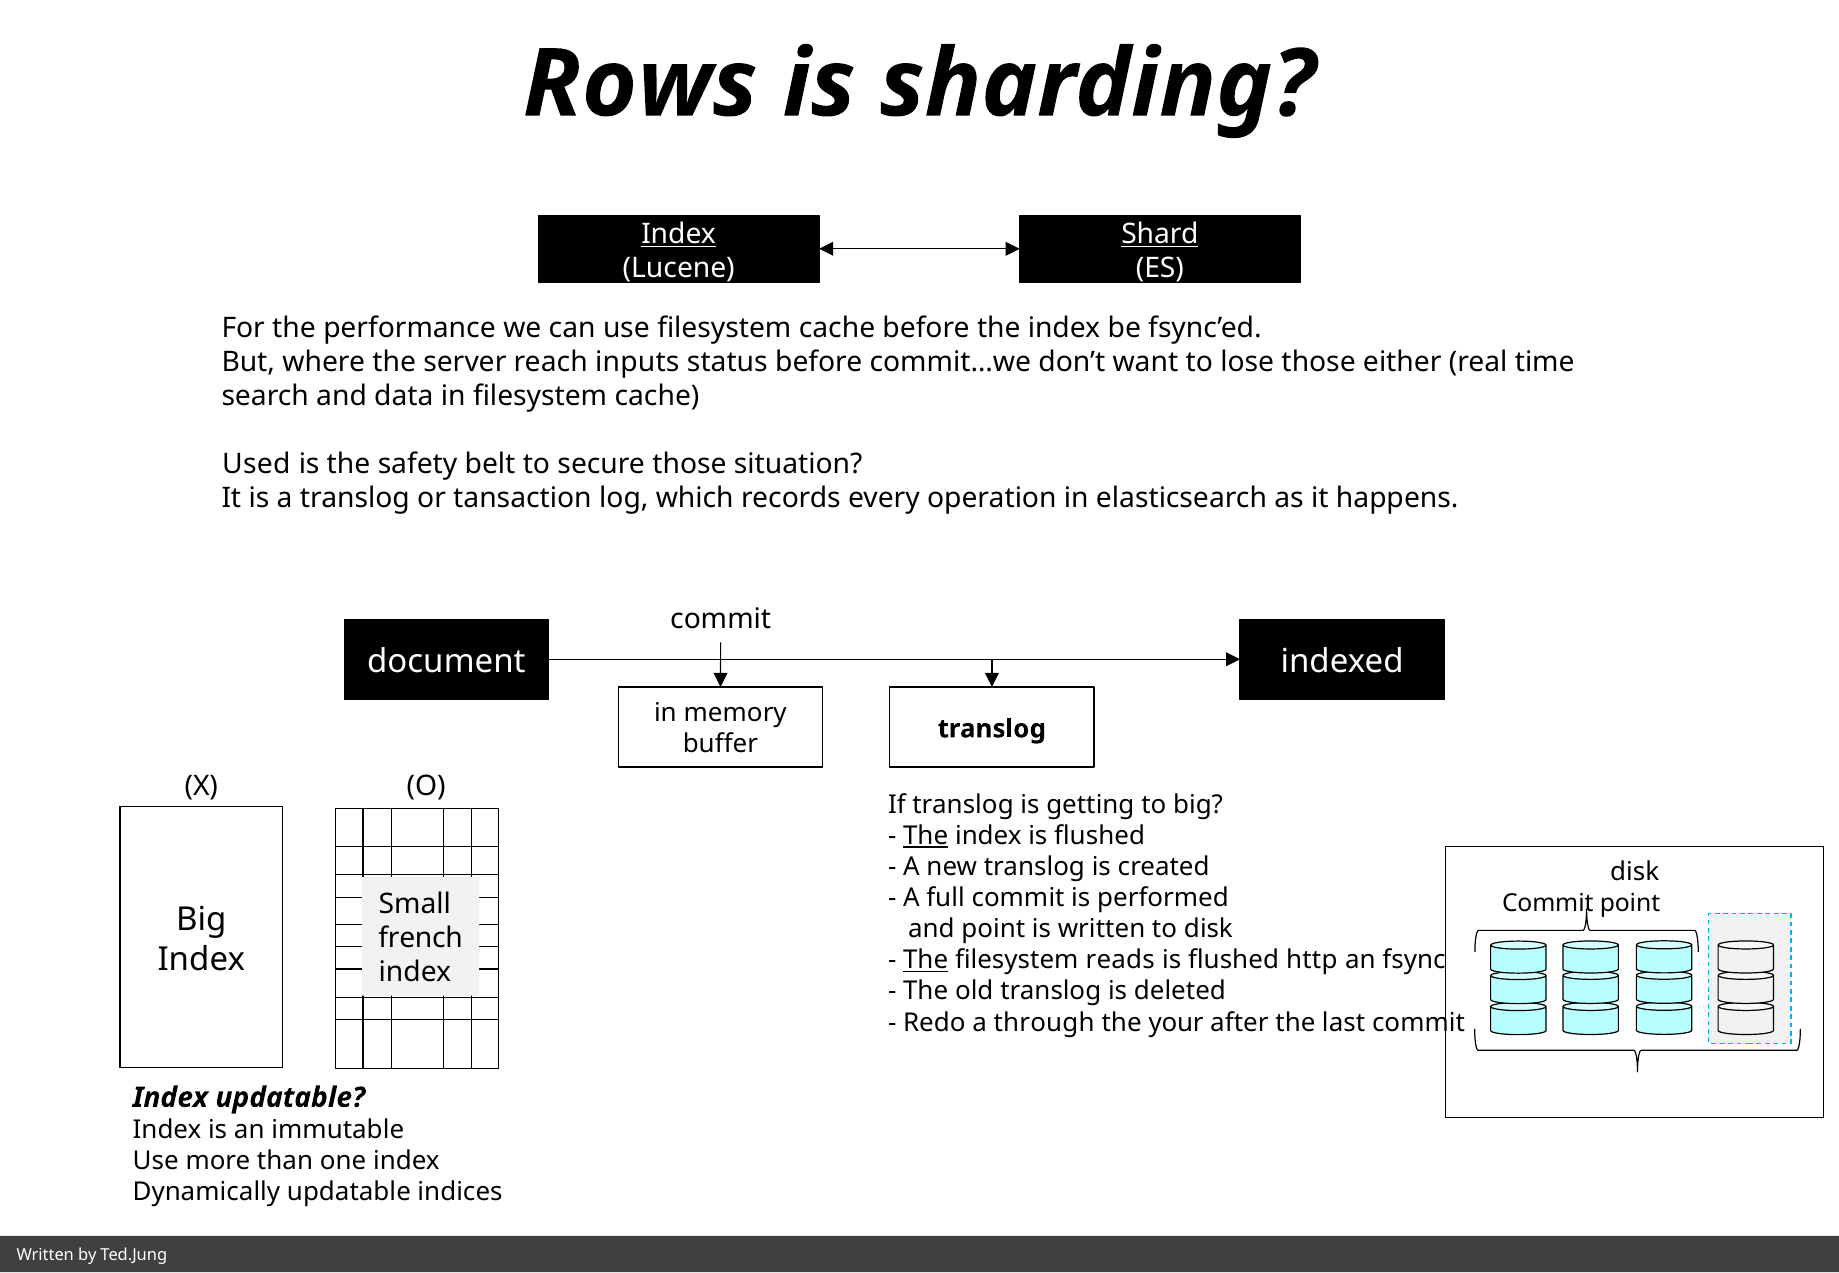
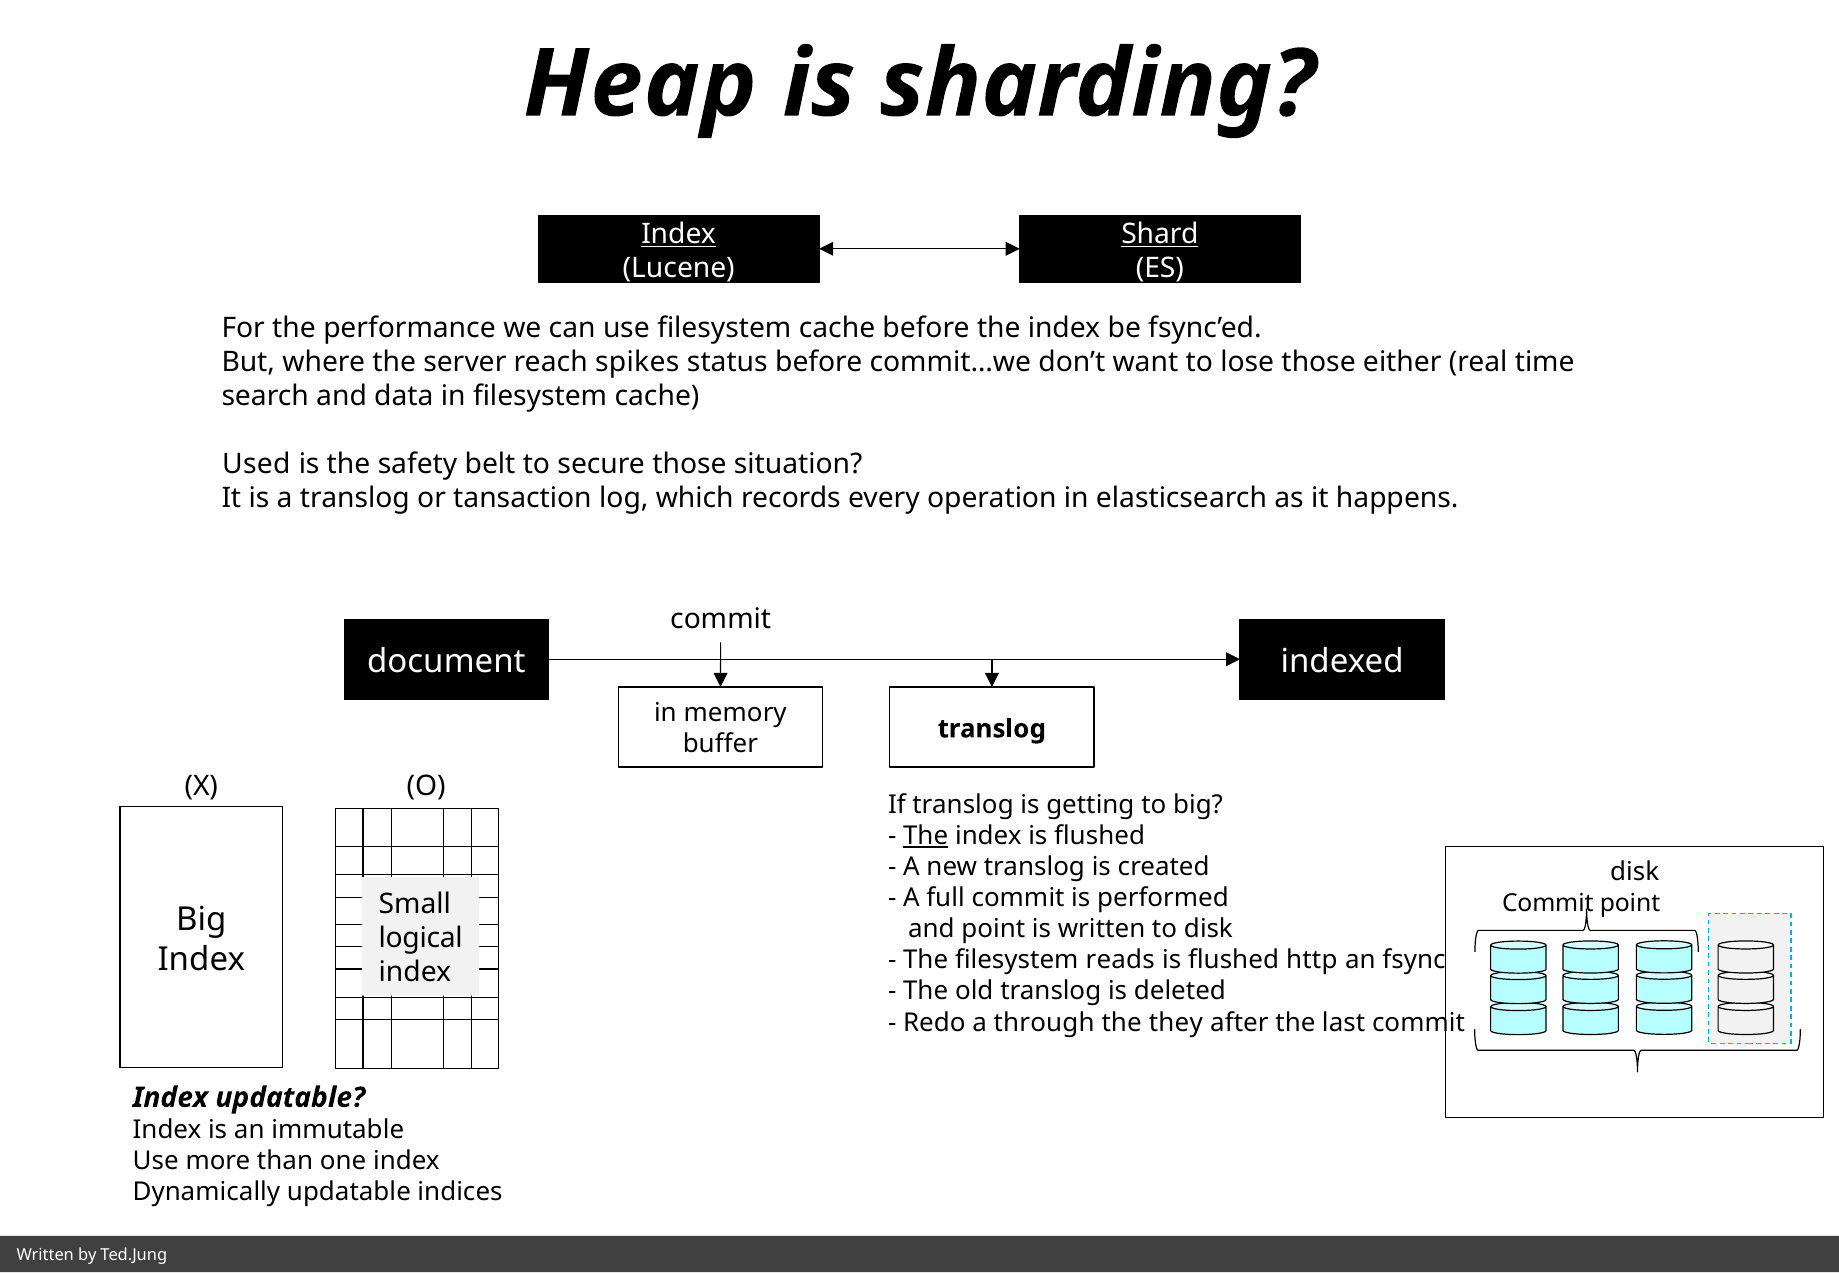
Rows: Rows -> Heap (640, 84)
inputs: inputs -> spikes (637, 362)
french: french -> logical (421, 938)
The underline: present -> none (926, 960)
your: your -> they (1176, 1023)
